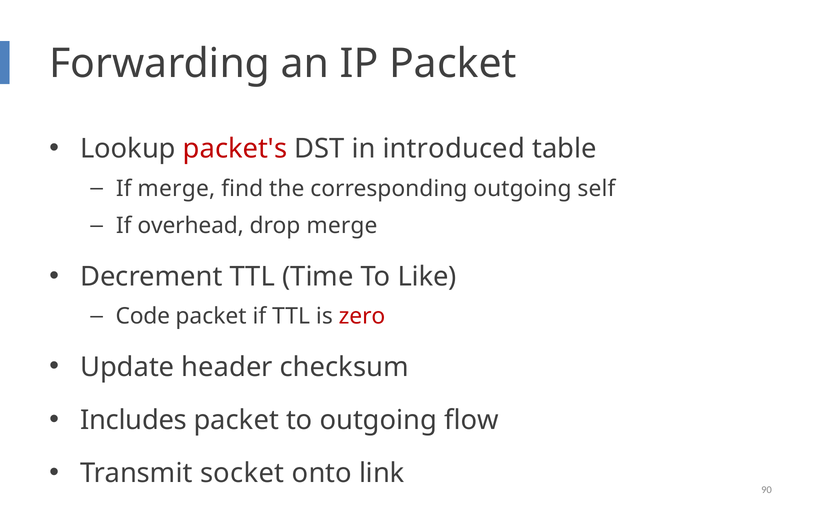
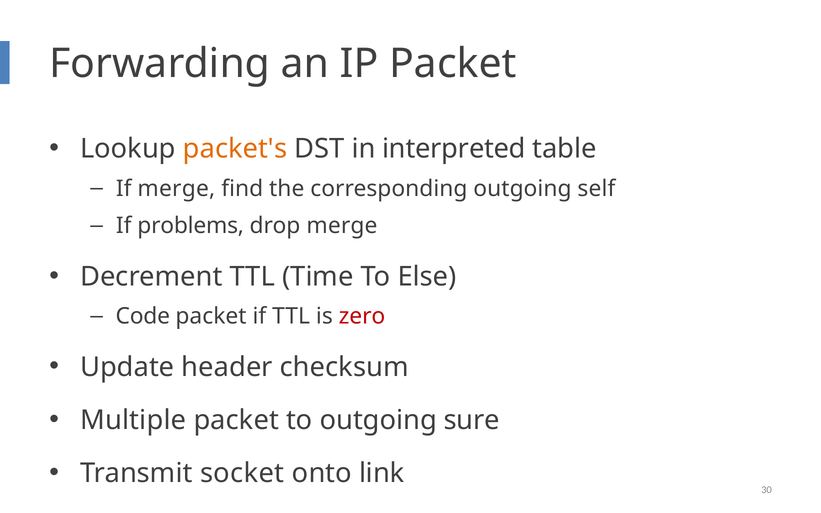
packet's colour: red -> orange (235, 149)
introduced: introduced -> interpreted (454, 149)
overhead: overhead -> problems (191, 226)
Like: Like -> Else (427, 277)
Includes: Includes -> Multiple (133, 420)
flow: flow -> sure (472, 420)
90: 90 -> 30 (767, 490)
